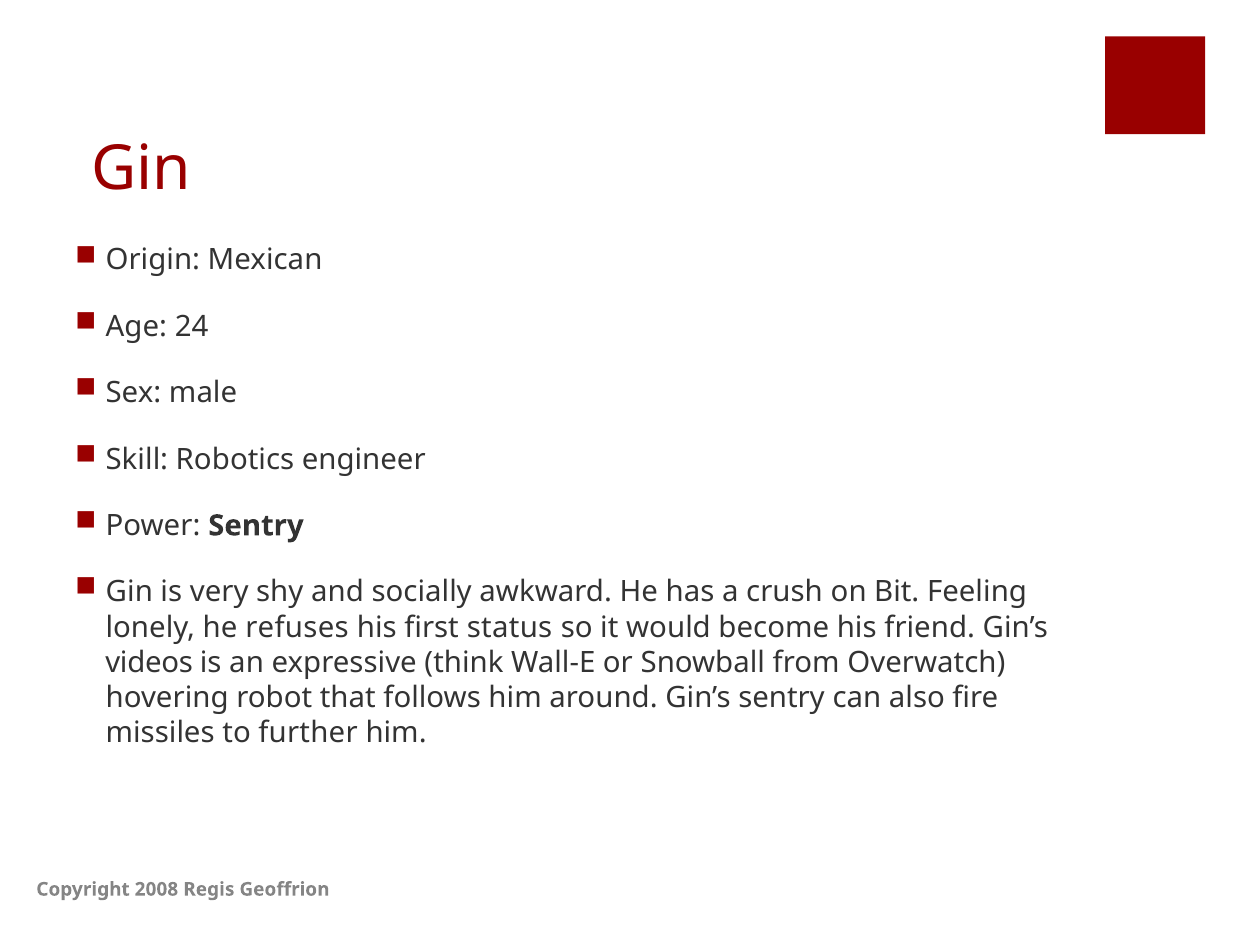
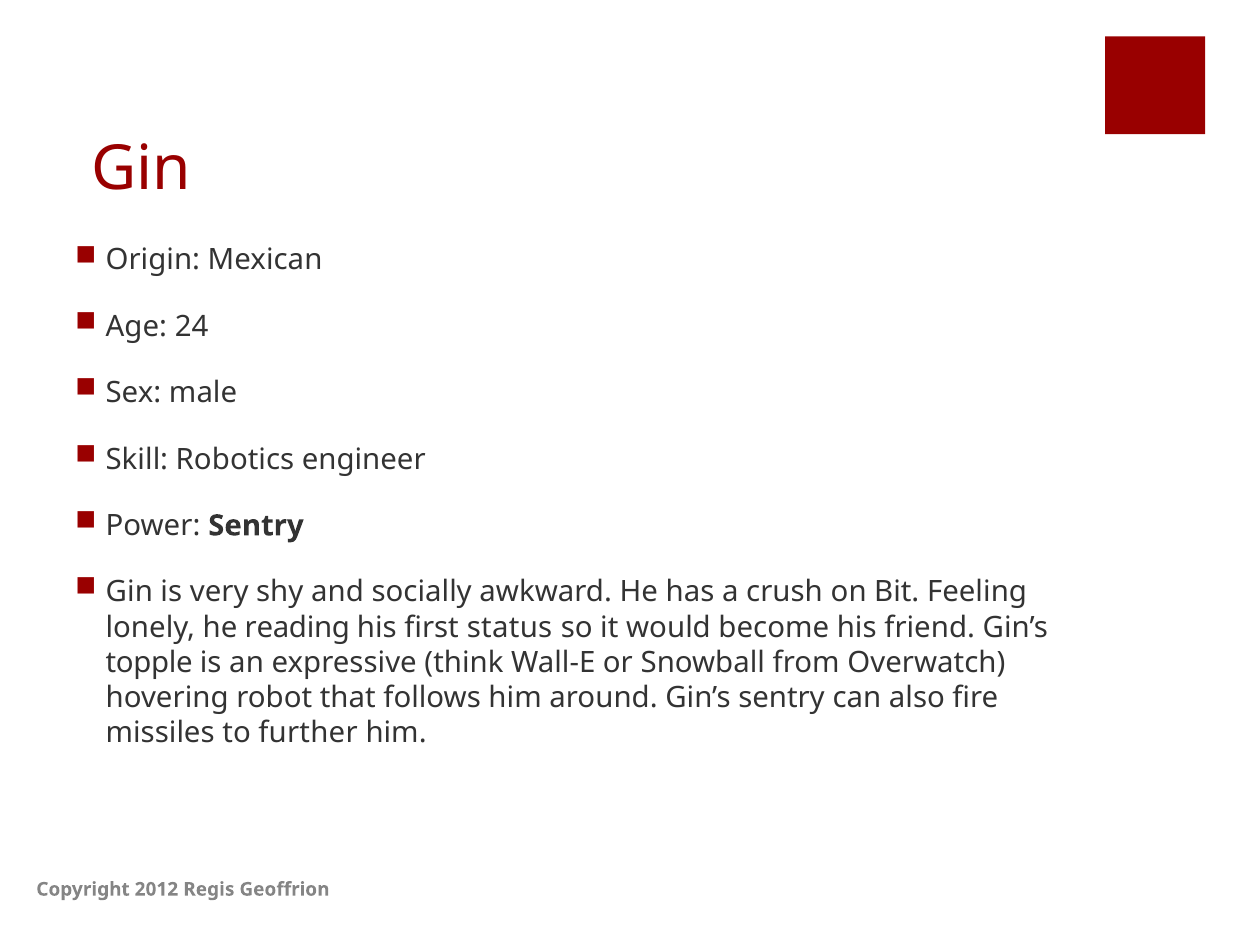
refuses: refuses -> reading (297, 627)
videos: videos -> topple (149, 663)
2008: 2008 -> 2012 (156, 889)
